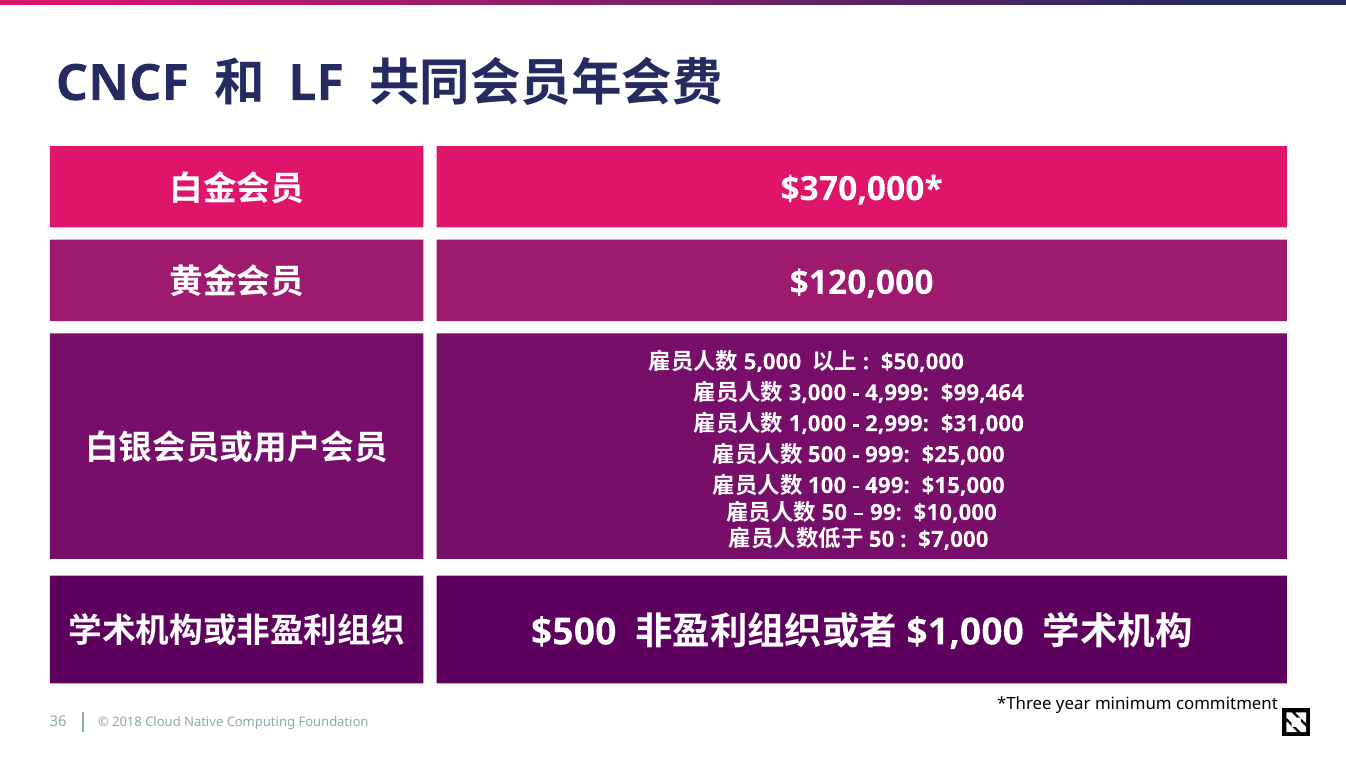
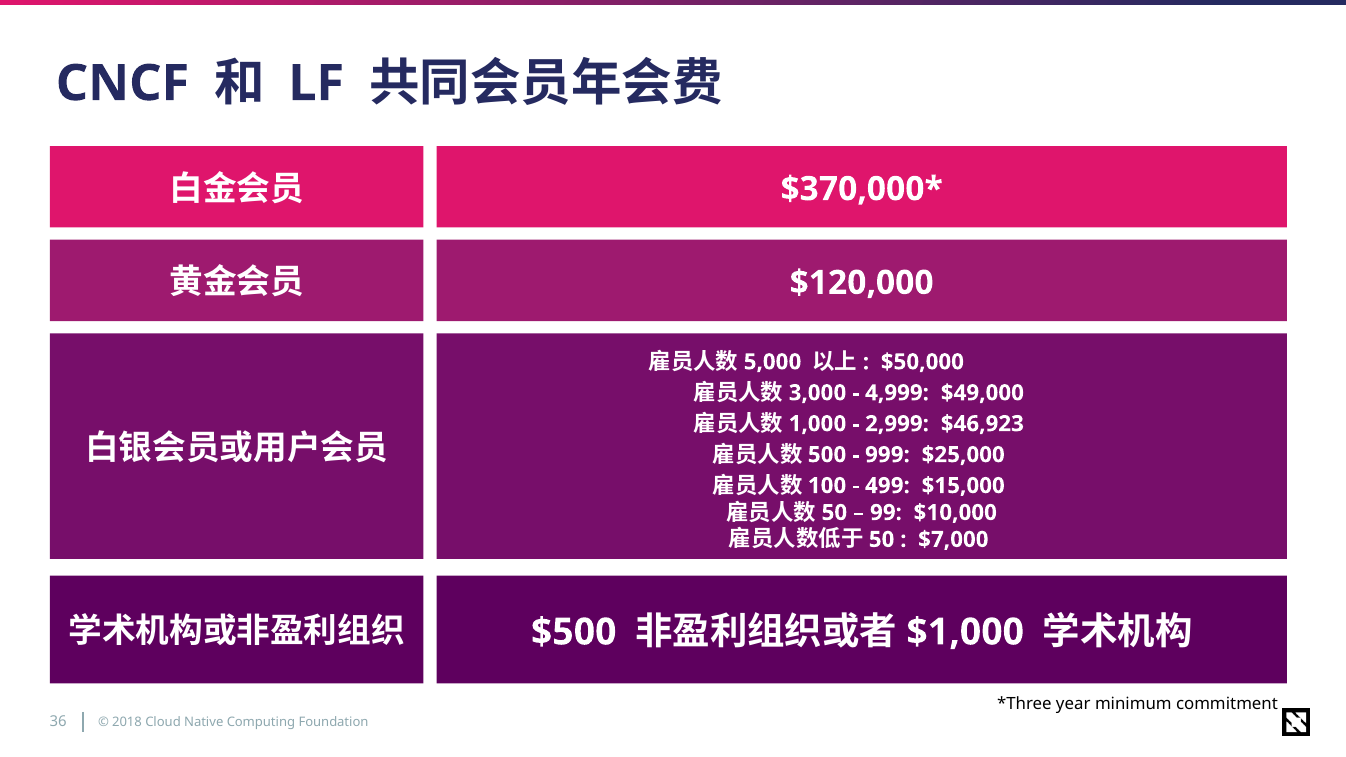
$99,464: $99,464 -> $49,000 (982, 393)
$31,000: $31,000 -> $46,923 (982, 424)
